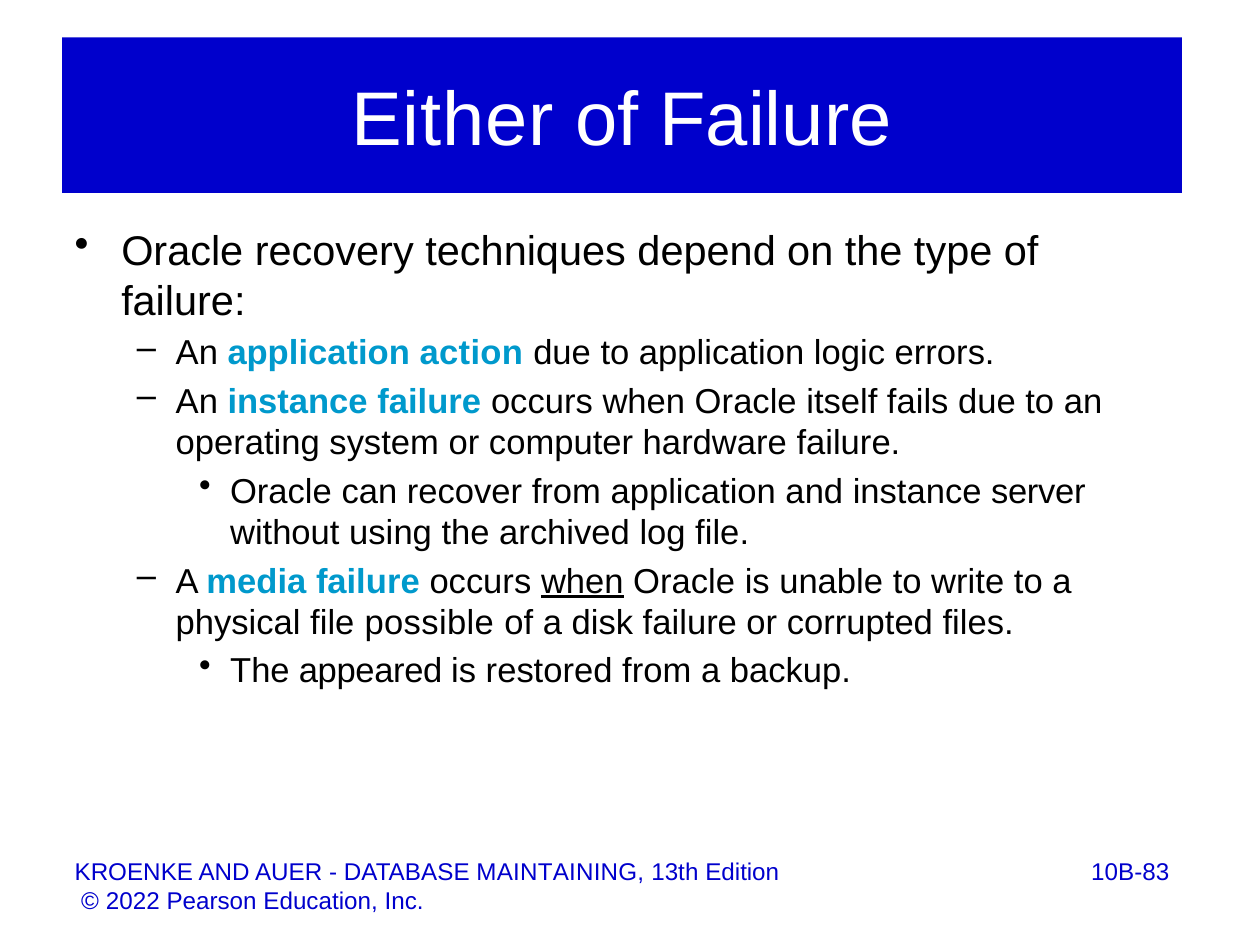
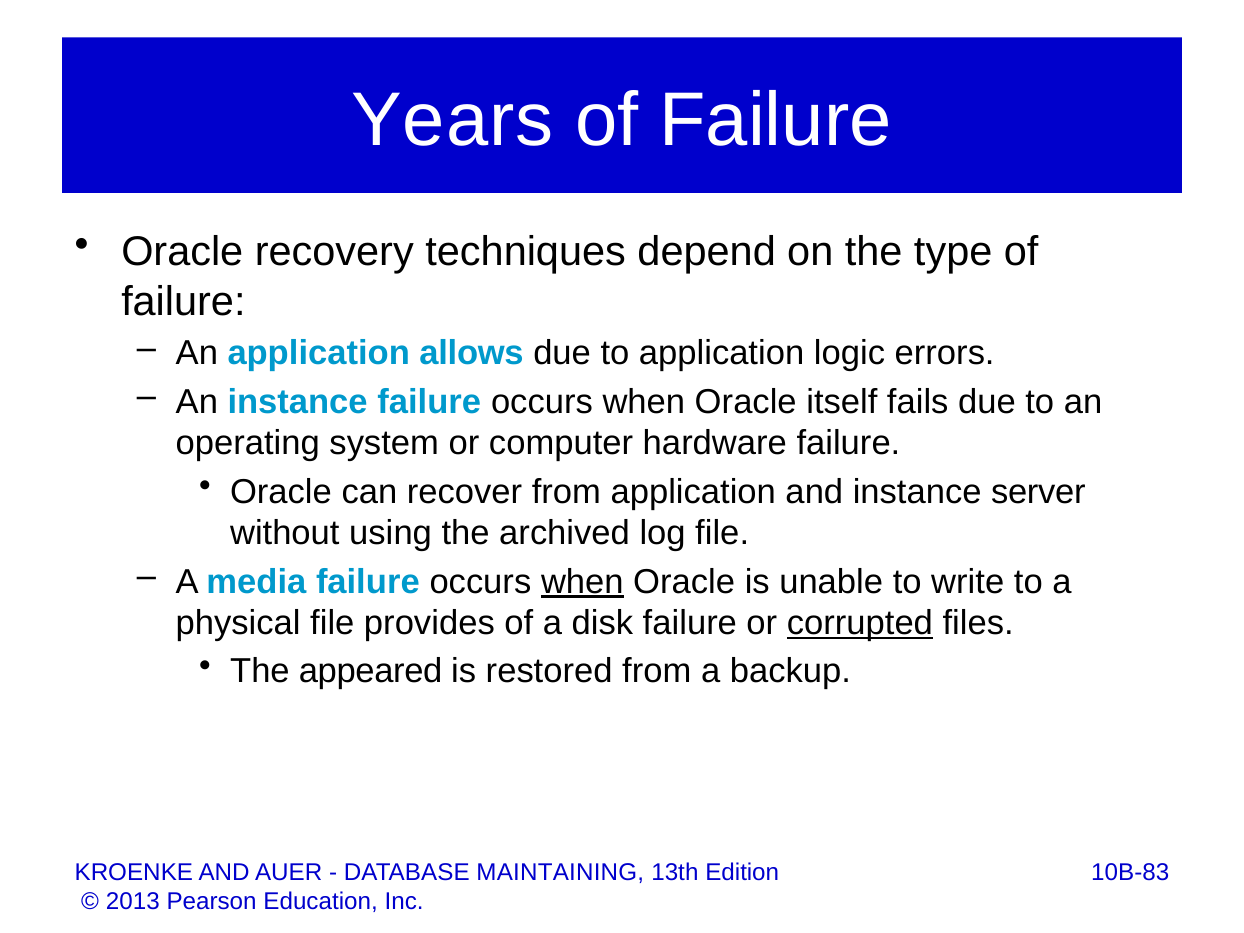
Either: Either -> Years (452, 120)
action: action -> allows (472, 354)
possible: possible -> provides (429, 623)
corrupted underline: none -> present (860, 623)
2022: 2022 -> 2013 (133, 902)
